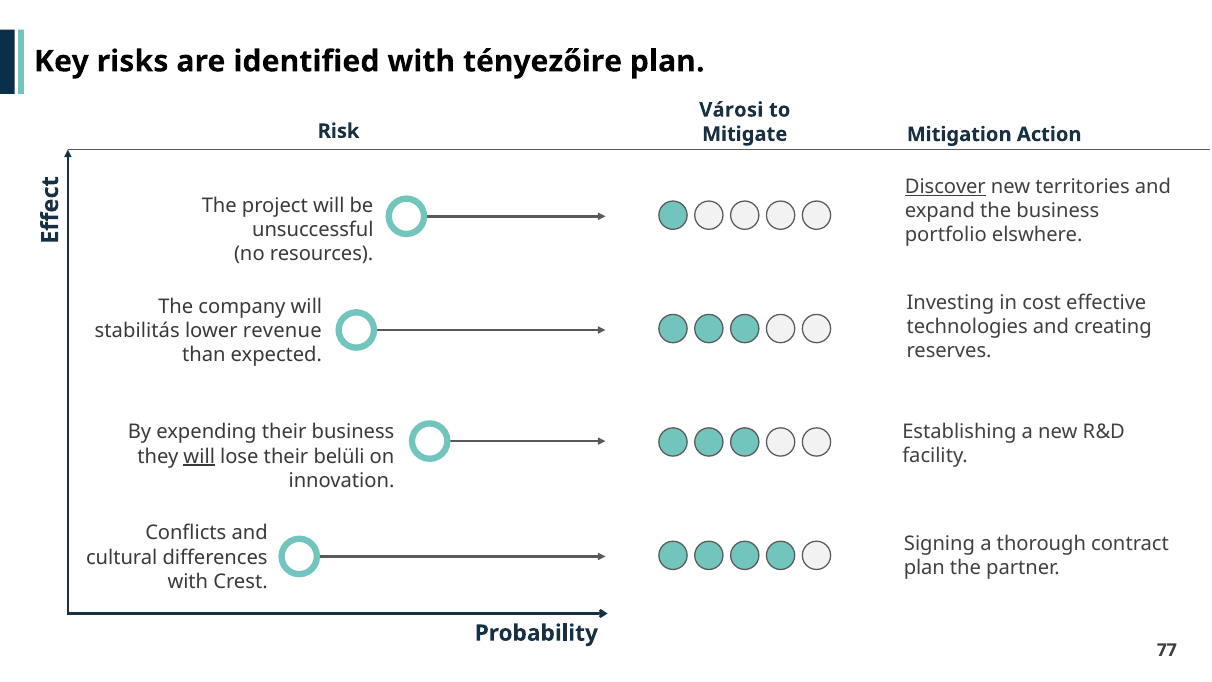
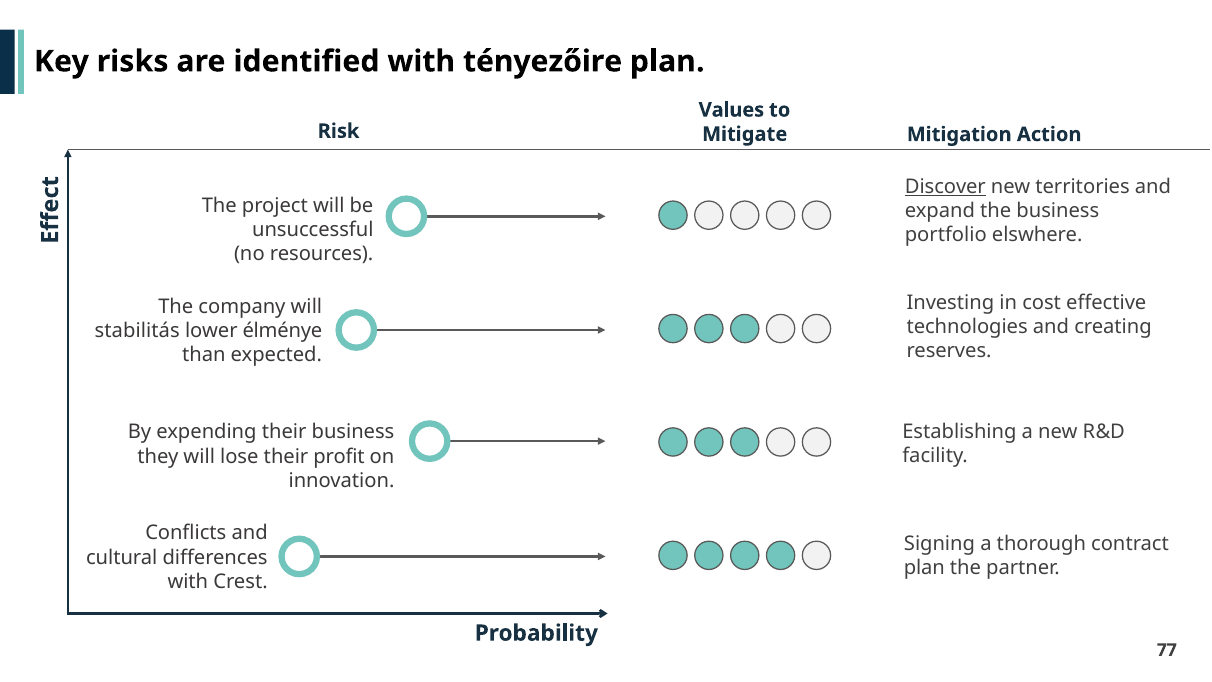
Városi: Városi -> Values (731, 110)
revenue: revenue -> élménye (282, 331)
will underline: present -> none (199, 456)
belüli: belüli -> profit (339, 456)
